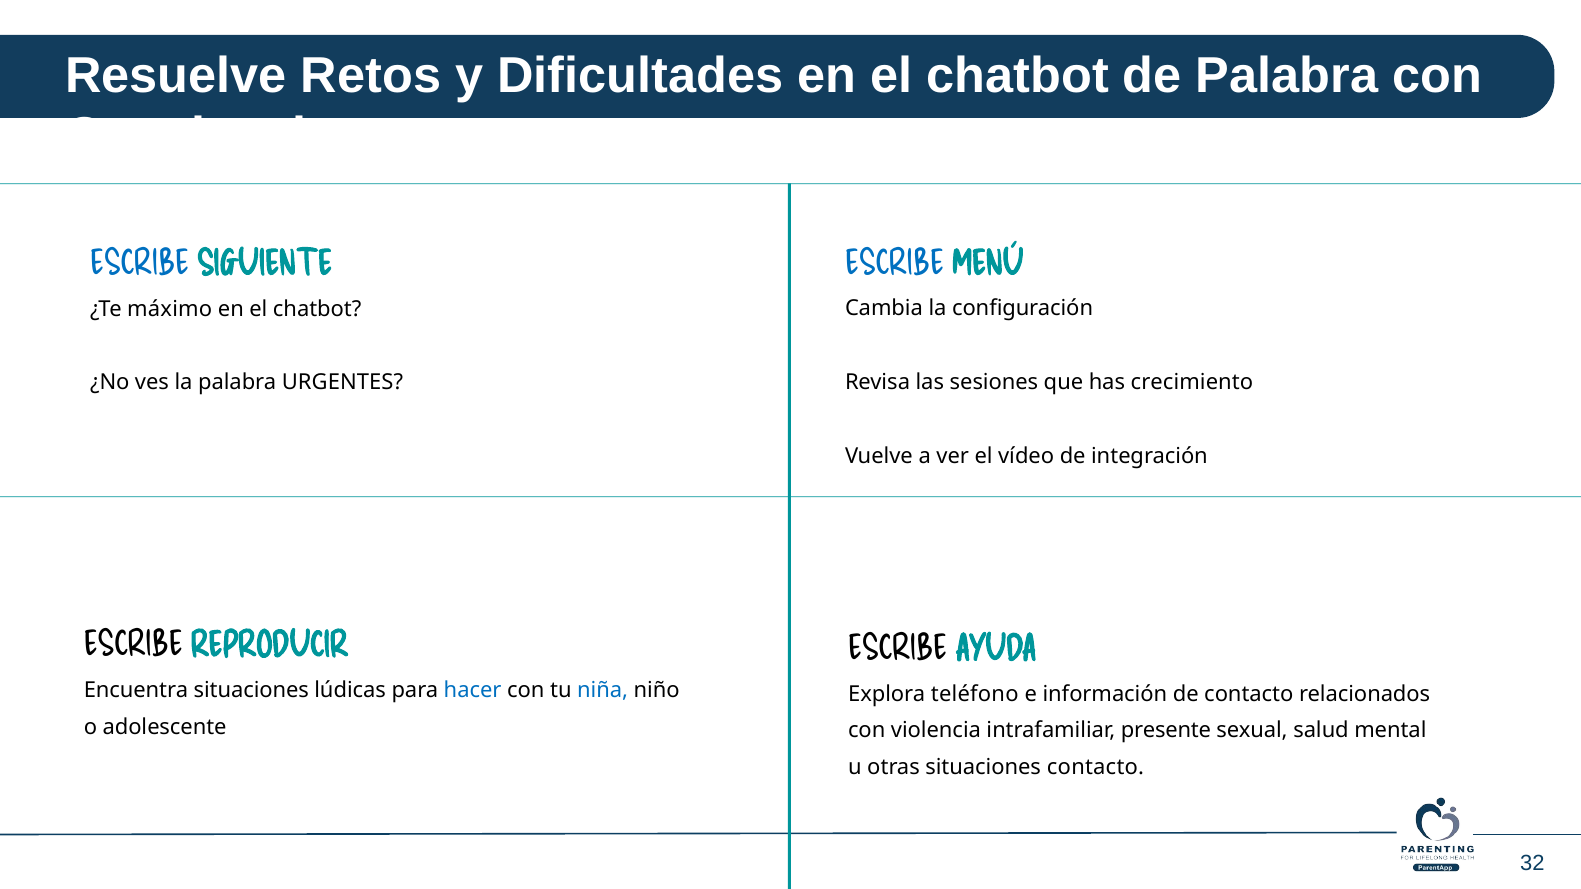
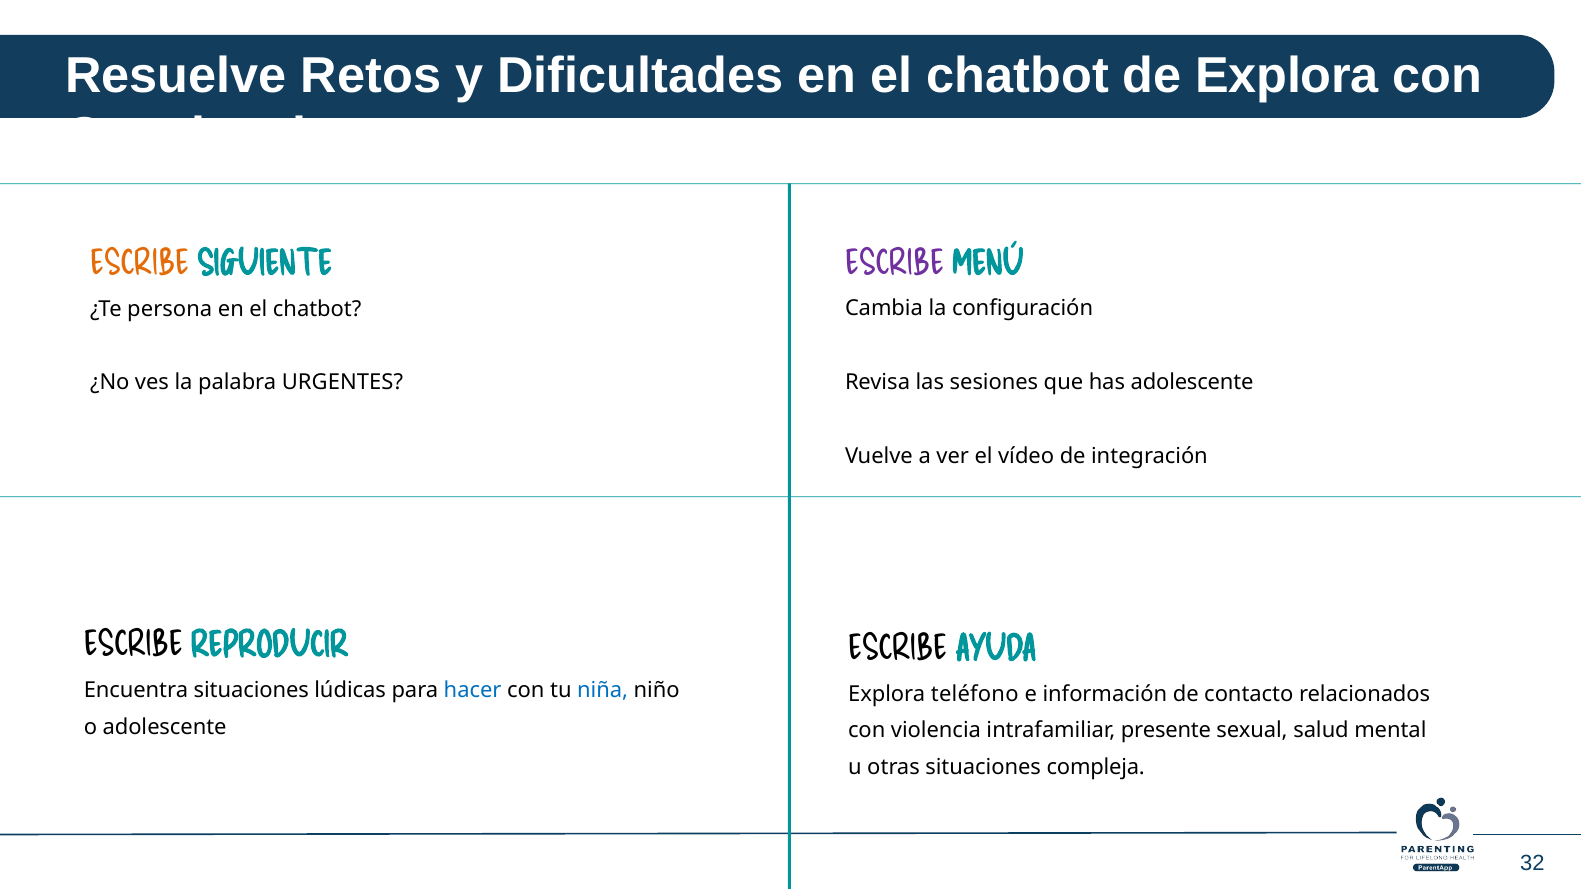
de Palabra: Palabra -> Explora (1287, 76)
ESCRIBE colour: blue -> orange (140, 264)
ESCRIBE colour: blue -> purple (895, 264)
máximo: máximo -> persona (170, 309)
has crecimiento: crecimiento -> adolescente (1192, 383)
situaciones contacto: contacto -> compleja (1096, 768)
